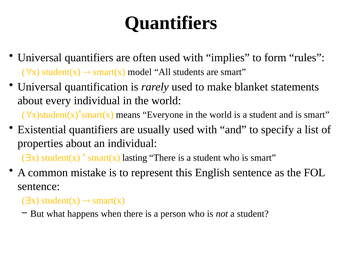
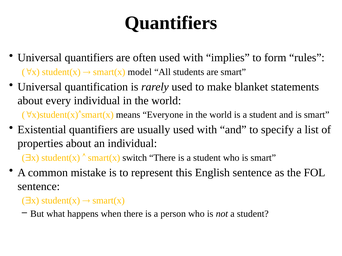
lasting: lasting -> switch (135, 158)
